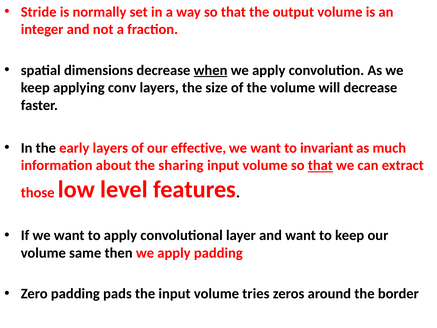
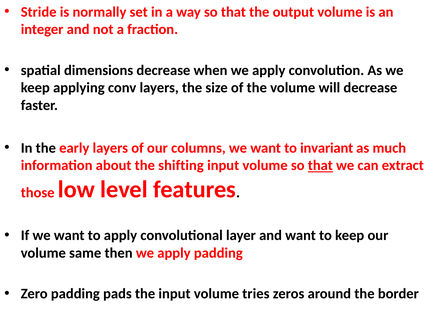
when underline: present -> none (211, 70)
effective: effective -> columns (198, 148)
sharing: sharing -> shifting (181, 165)
